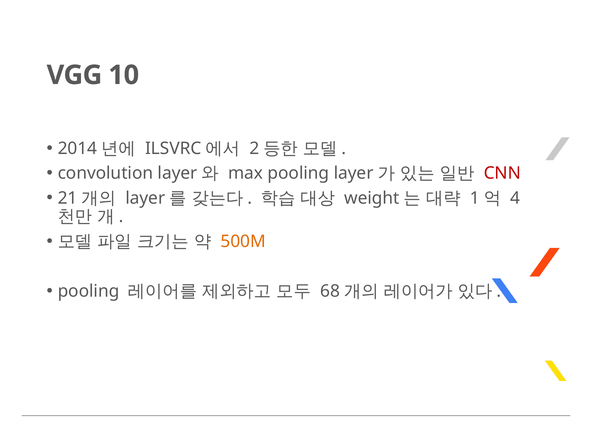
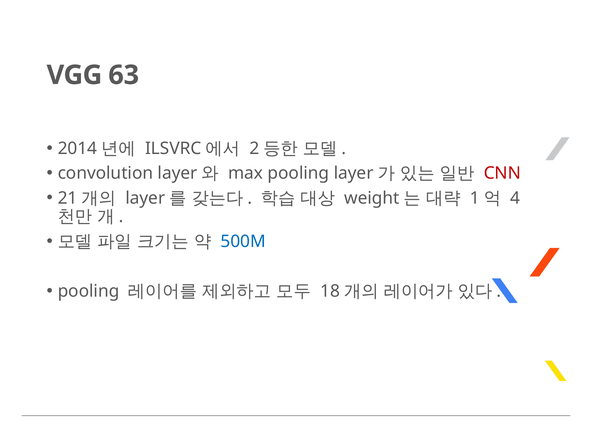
10: 10 -> 63 (124, 75)
500M colour: orange -> blue (243, 241)
68: 68 -> 18 (330, 291)
